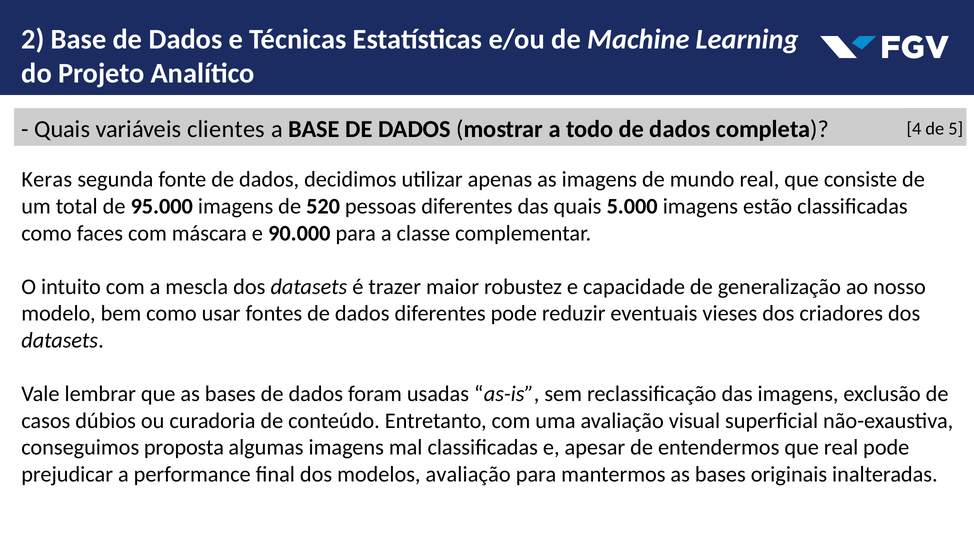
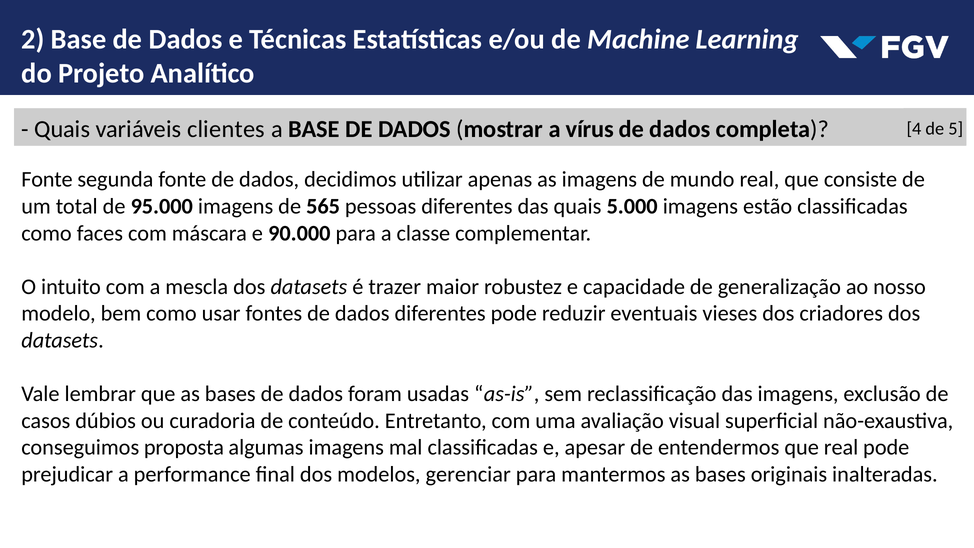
todo: todo -> vírus (590, 129)
Keras: Keras -> Fonte (47, 180)
520: 520 -> 565 (323, 206)
modelos avaliação: avaliação -> gerenciar (468, 474)
